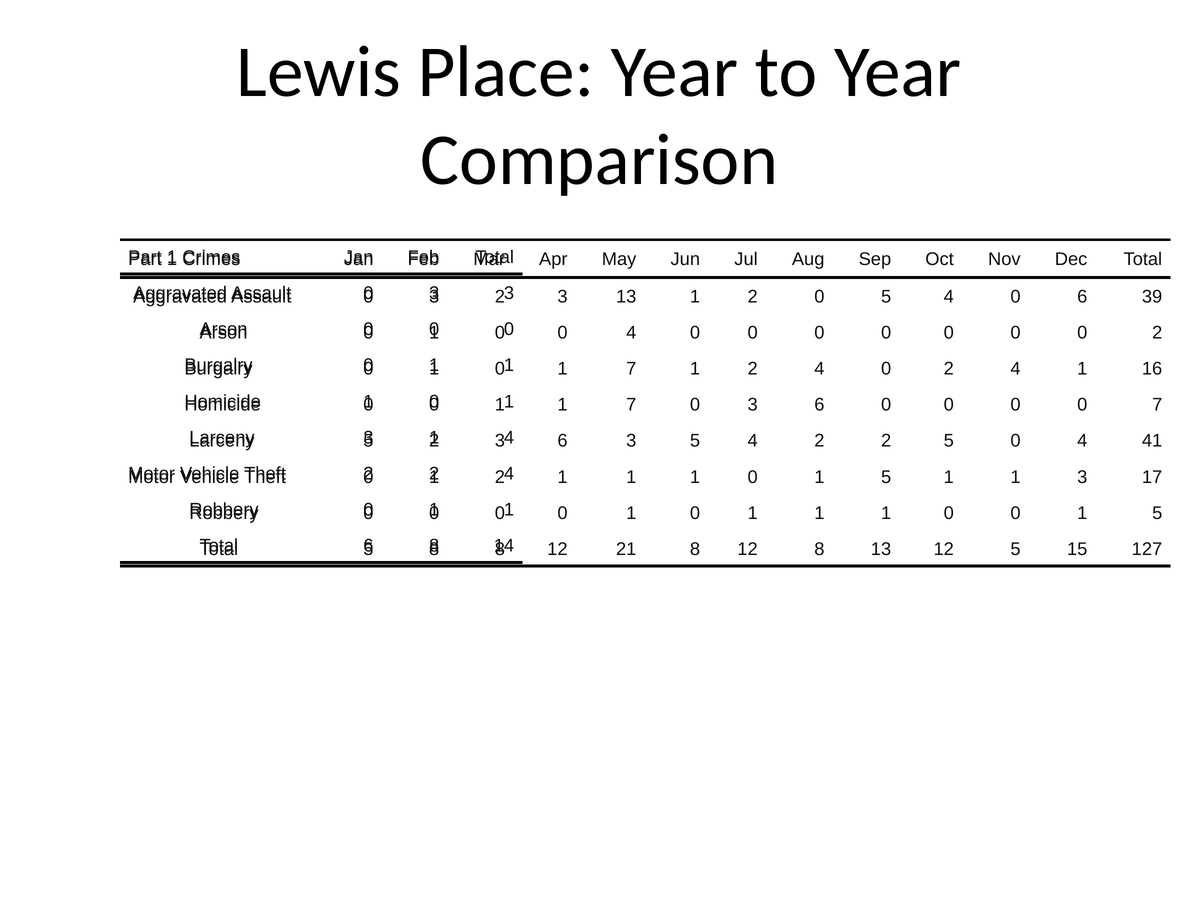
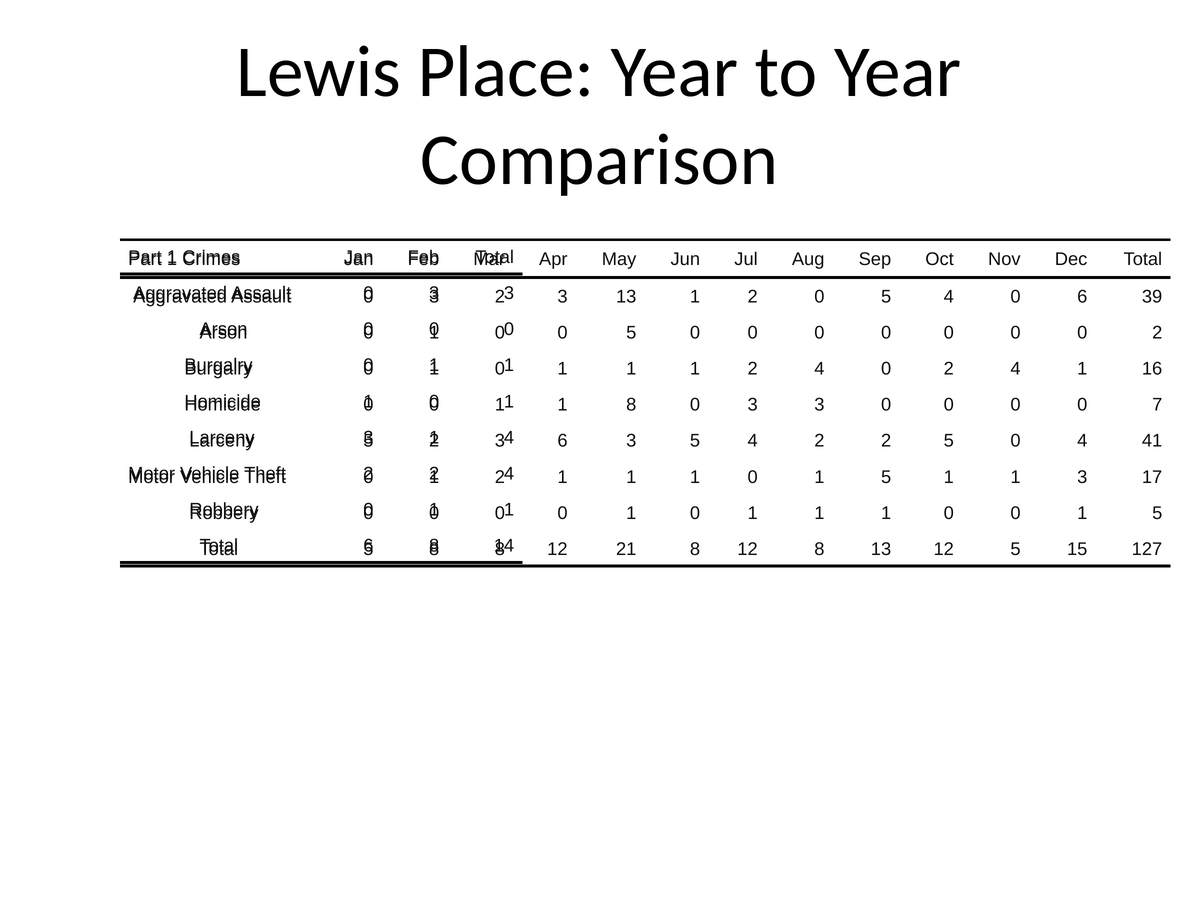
0 0 4: 4 -> 5 (631, 333)
7: 7 -> 1 (631, 369)
1 1 7: 7 -> 8 (631, 405)
6: 6 -> 3 (819, 405)
